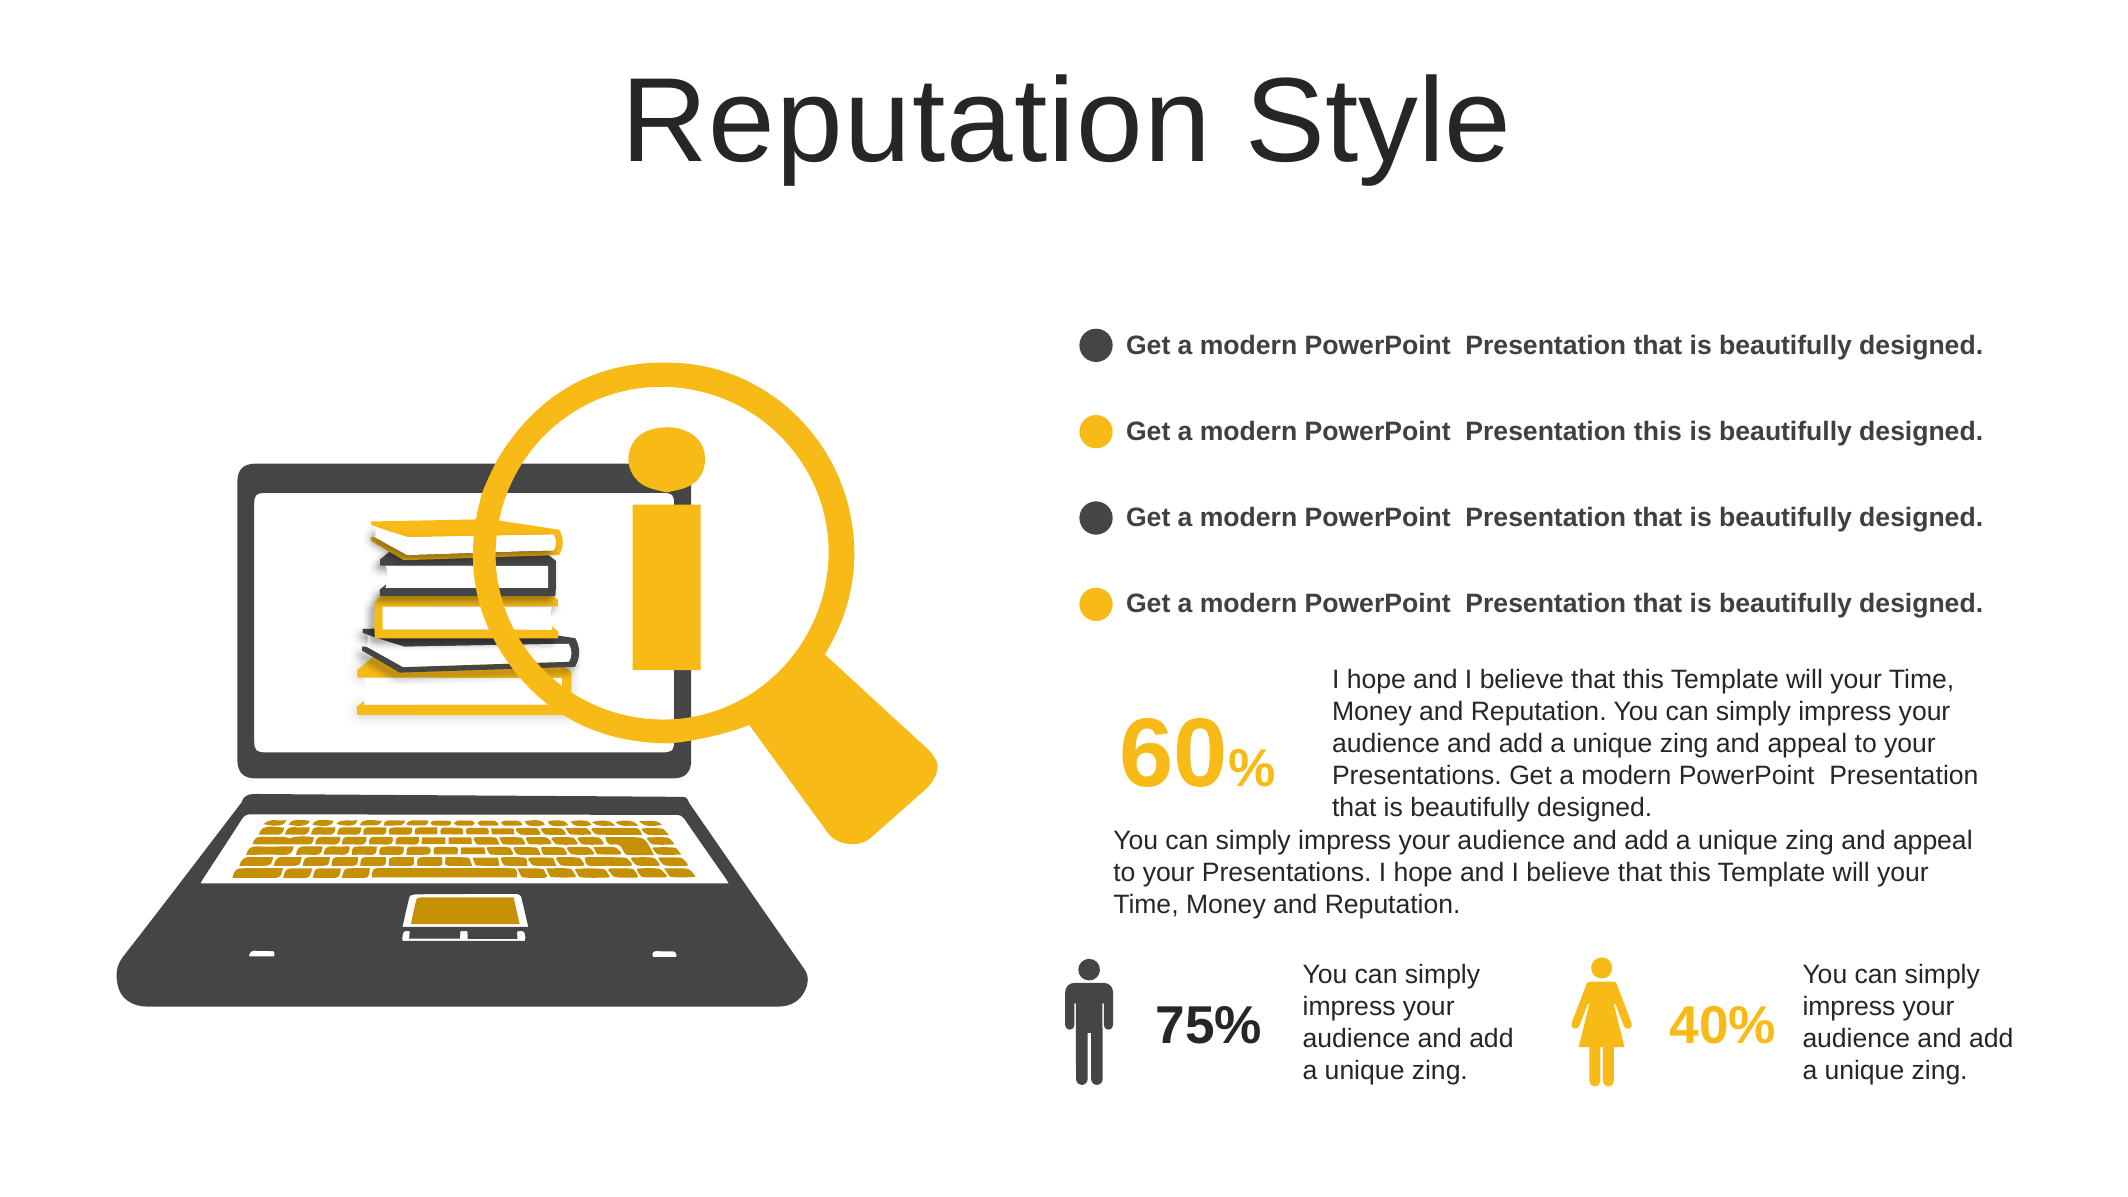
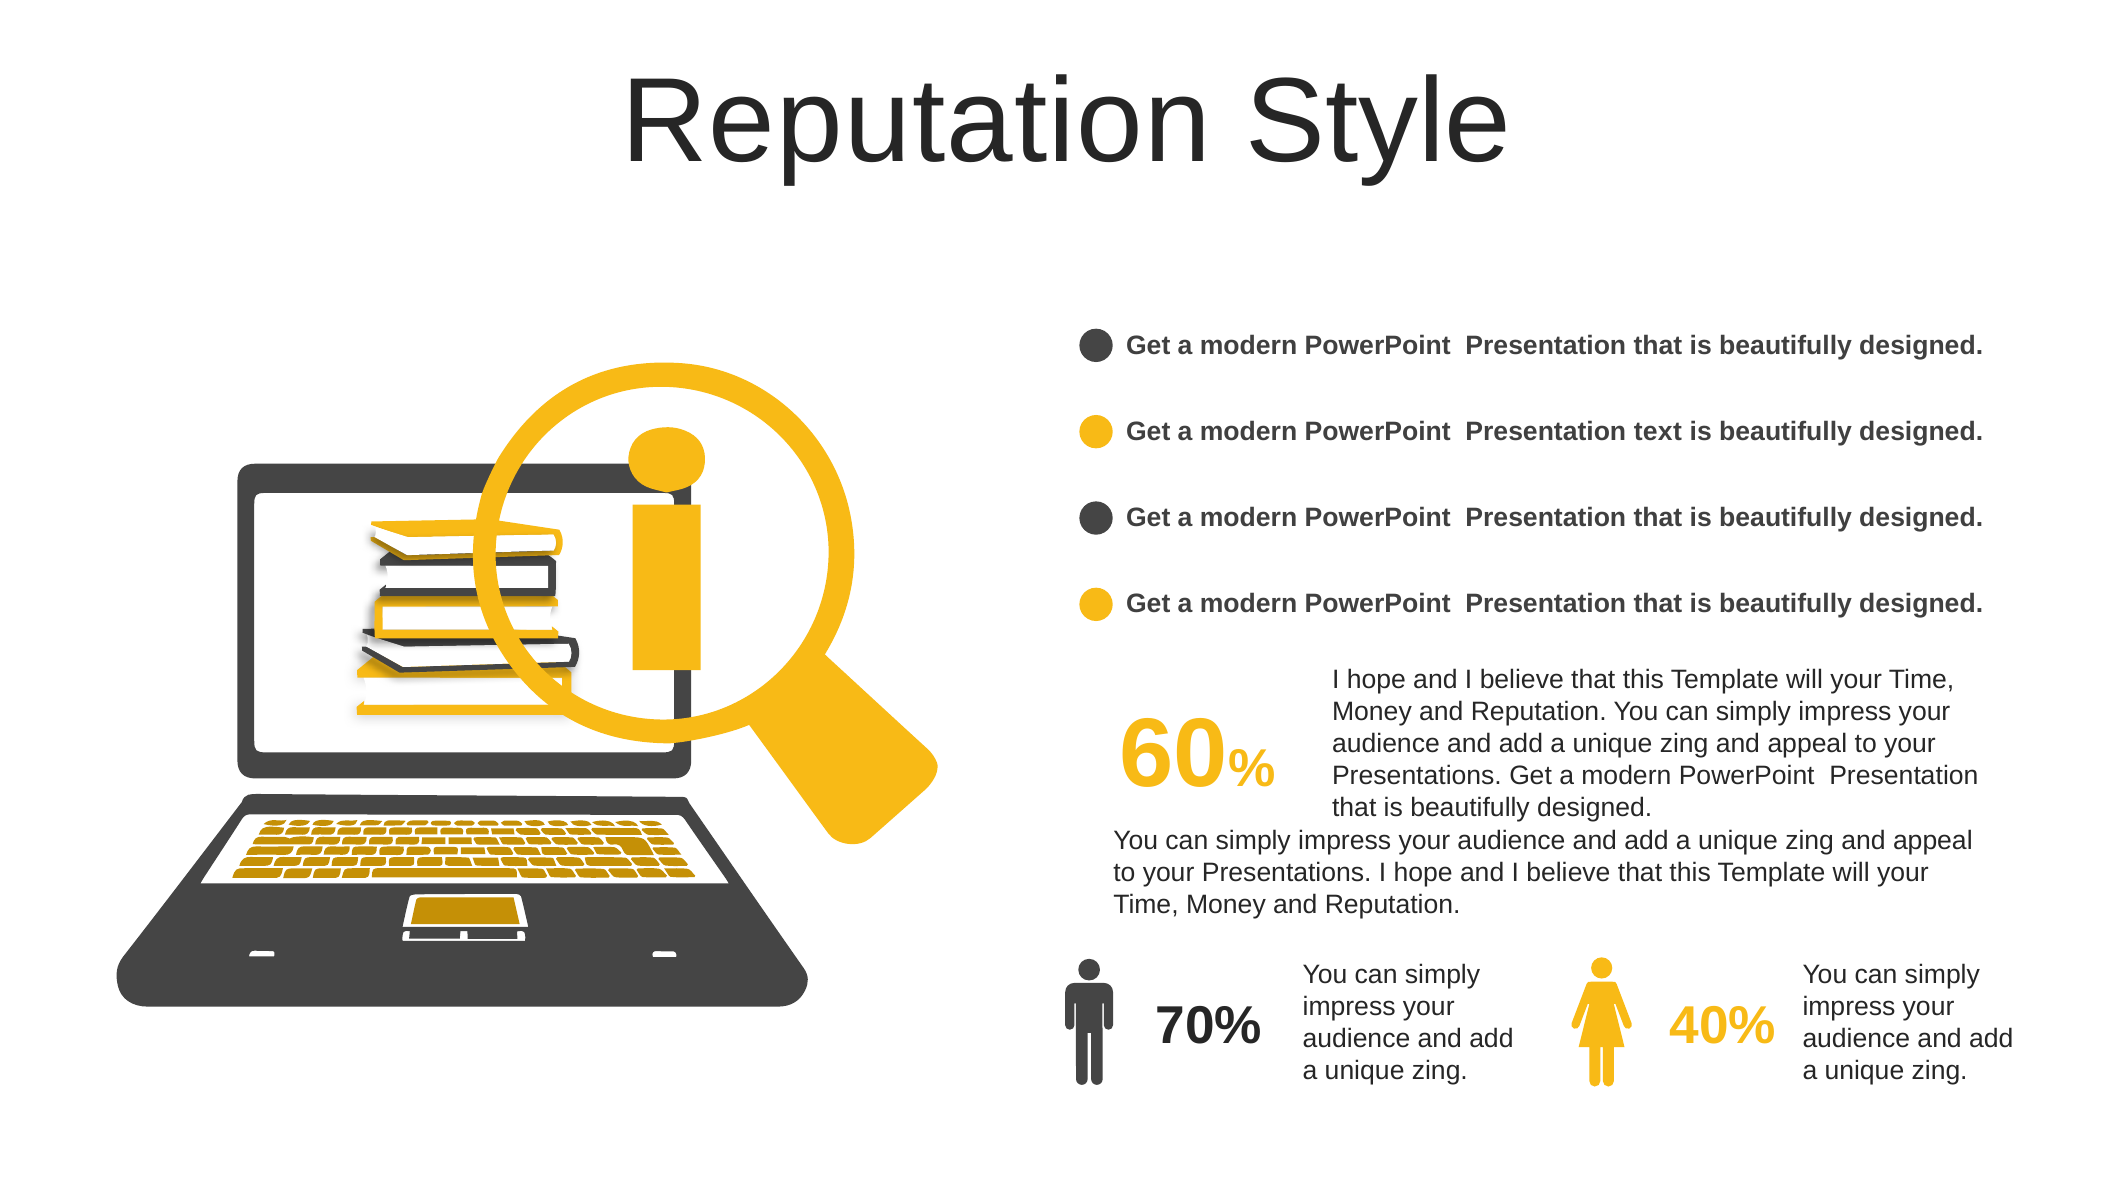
Presentation this: this -> text (1658, 432)
75%: 75% -> 70% (1209, 1026)
